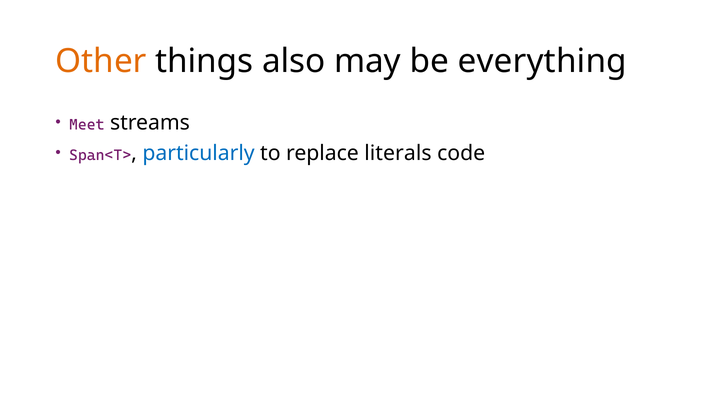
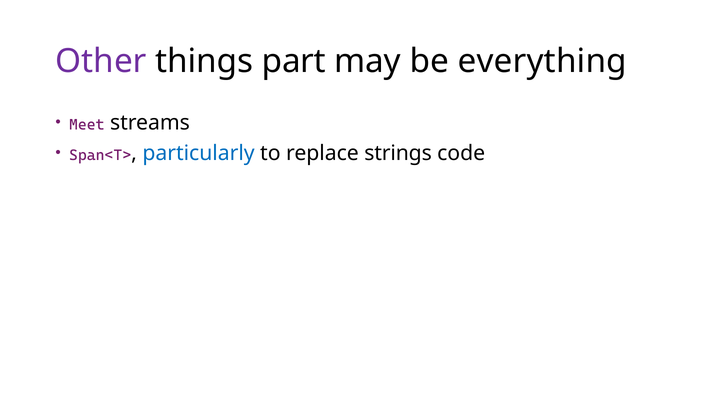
Other colour: orange -> purple (101, 61)
also: also -> part (294, 61)
literals: literals -> strings (398, 153)
